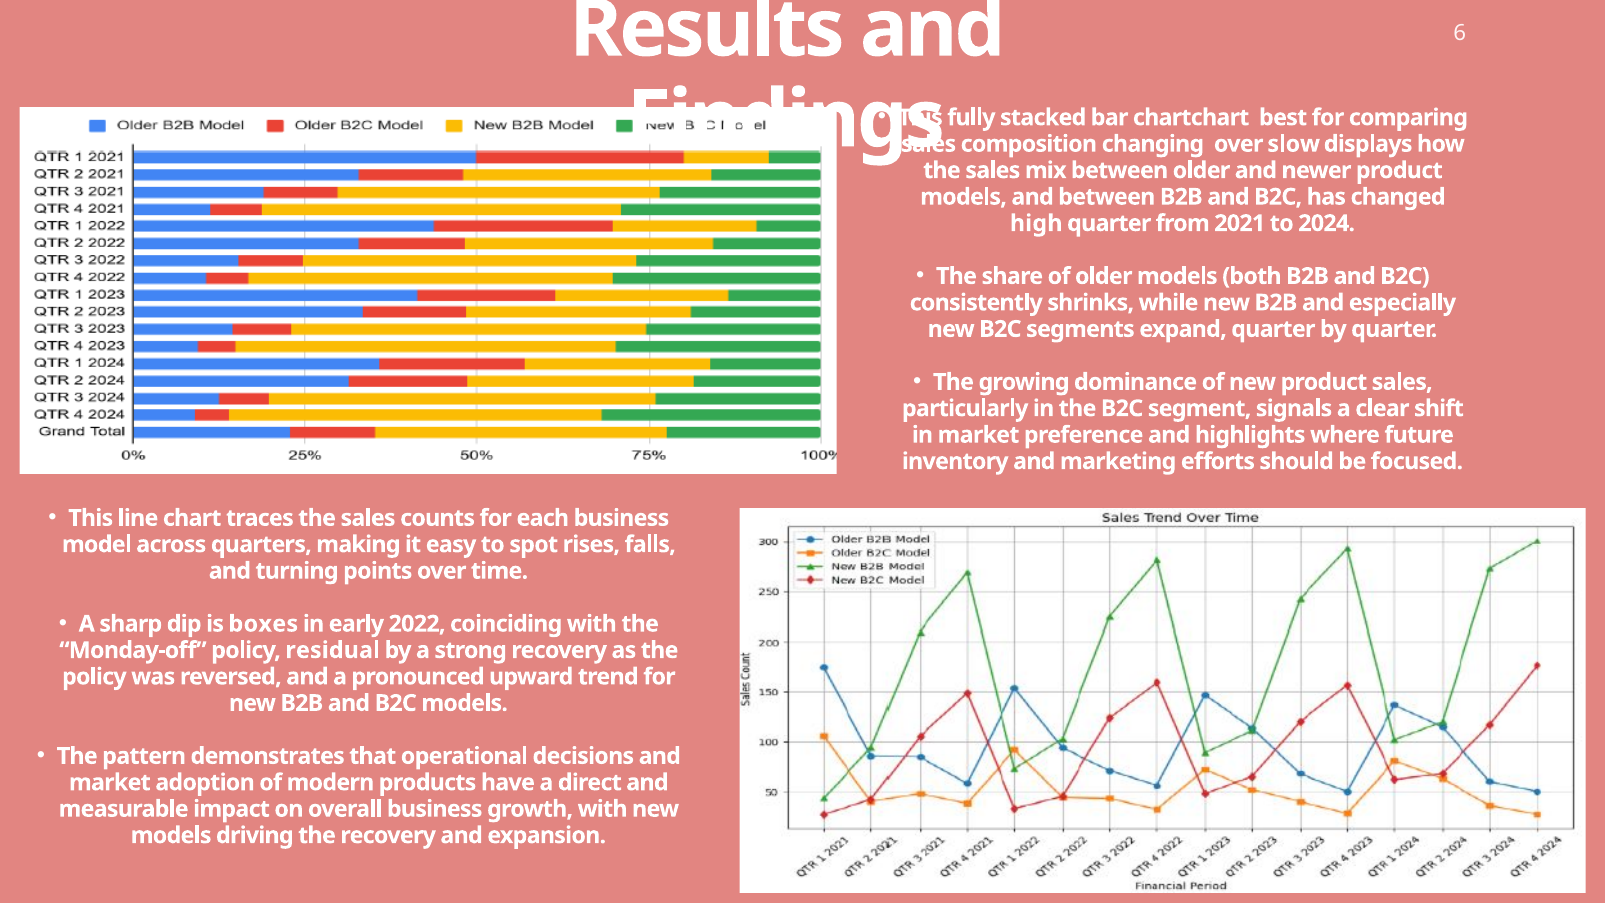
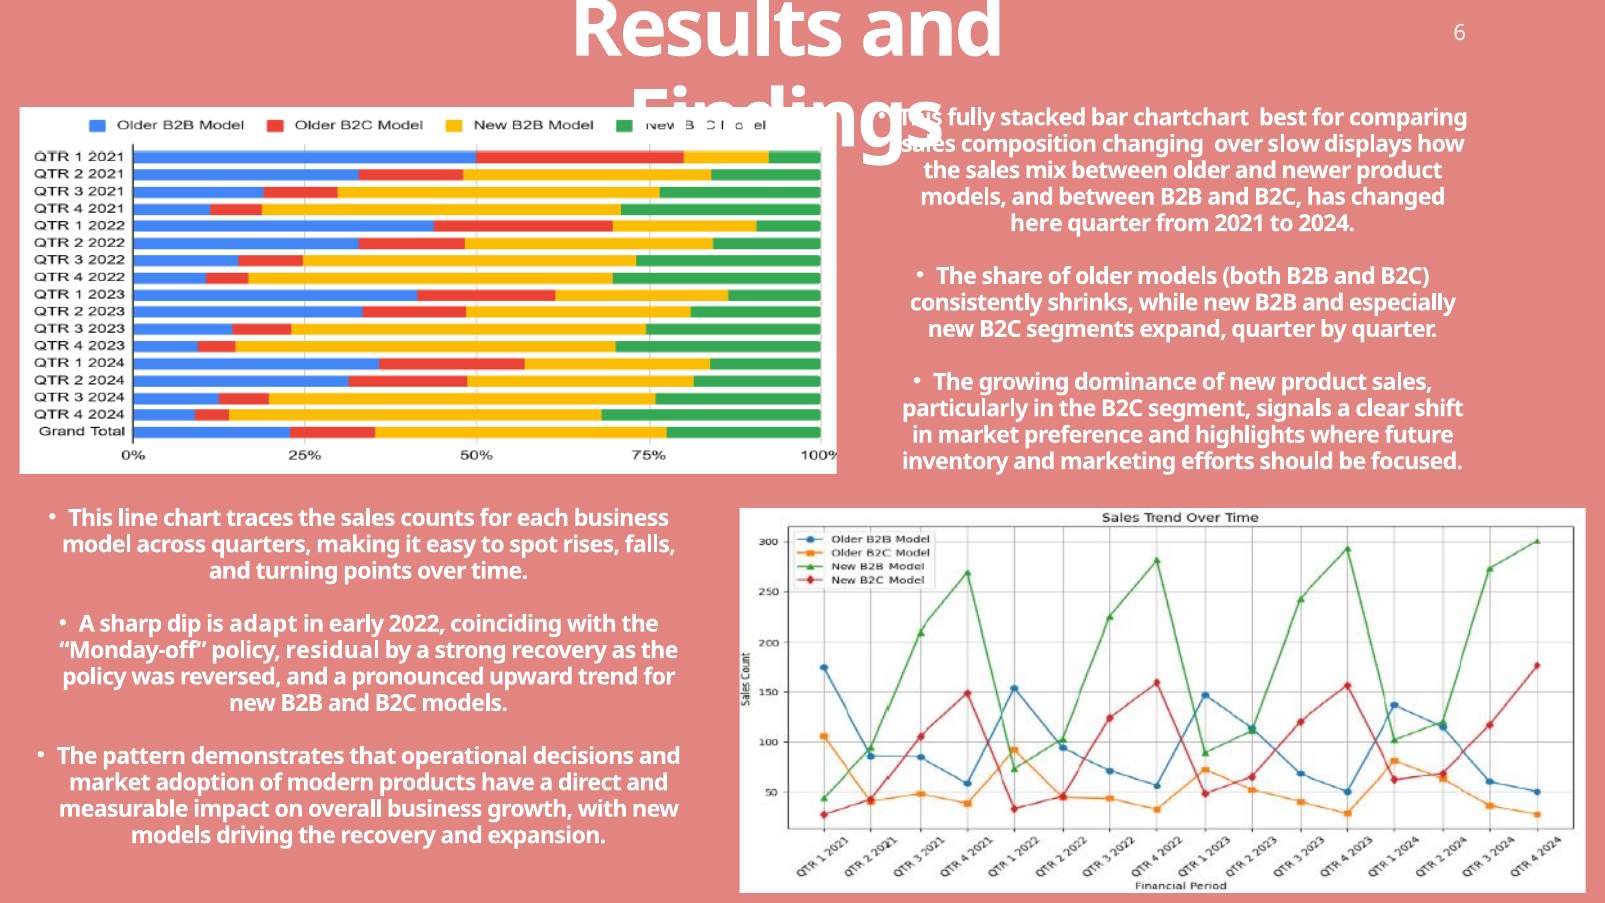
high: high -> here (1036, 223)
boxes: boxes -> adapt (263, 624)
